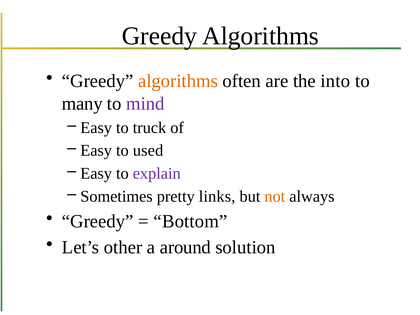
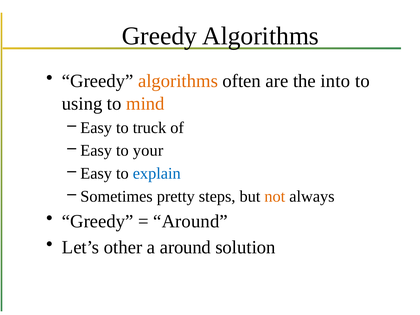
many: many -> using (82, 104)
mind colour: purple -> orange (145, 104)
used: used -> your (148, 151)
explain colour: purple -> blue (157, 173)
links: links -> steps (217, 196)
Bottom: Bottom -> Around (191, 221)
